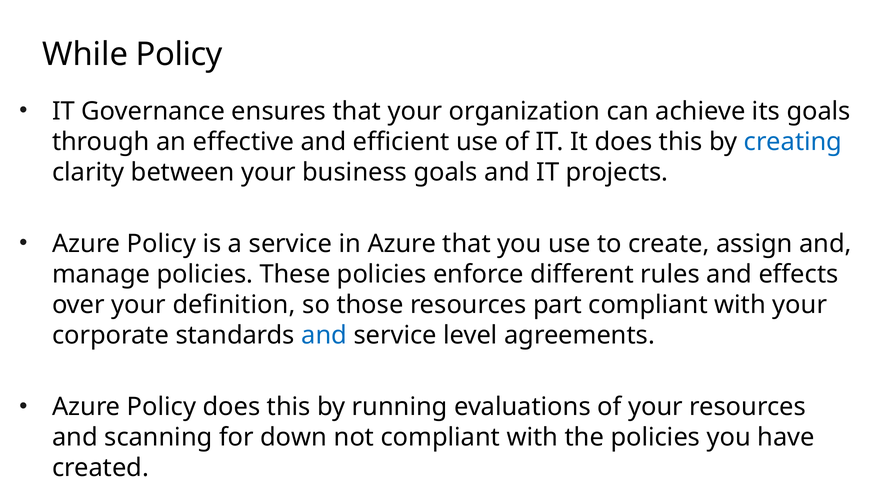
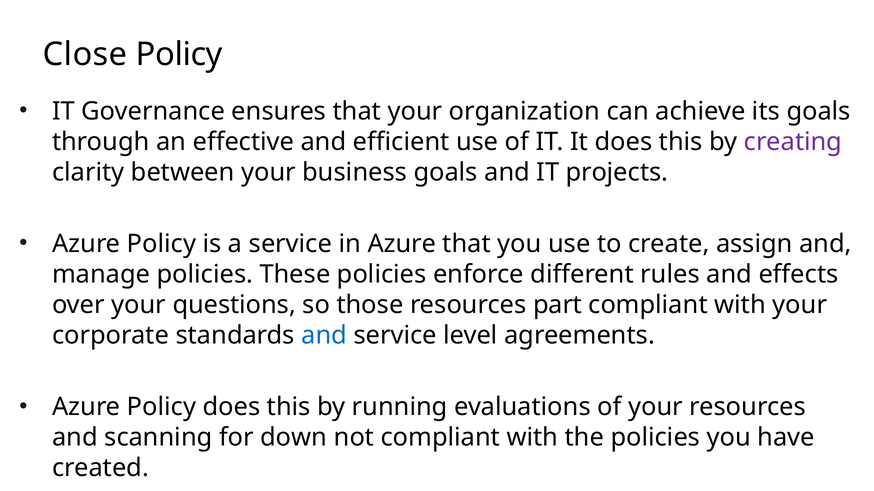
While: While -> Close (85, 55)
creating colour: blue -> purple (793, 142)
definition: definition -> questions (234, 305)
